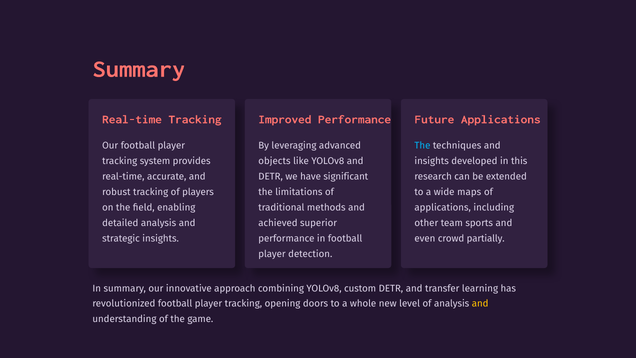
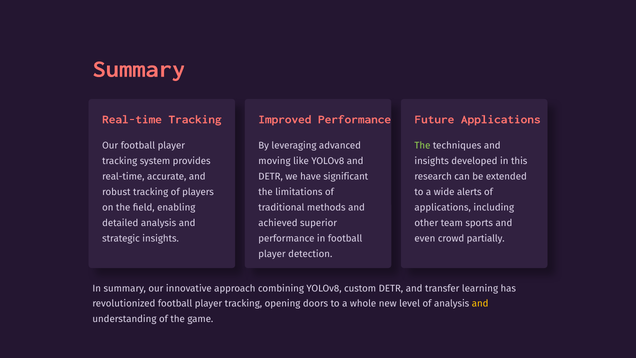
The colour: light blue -> light green (422, 146)
objects: objects -> moving (274, 161)
maps: maps -> alerts (469, 192)
